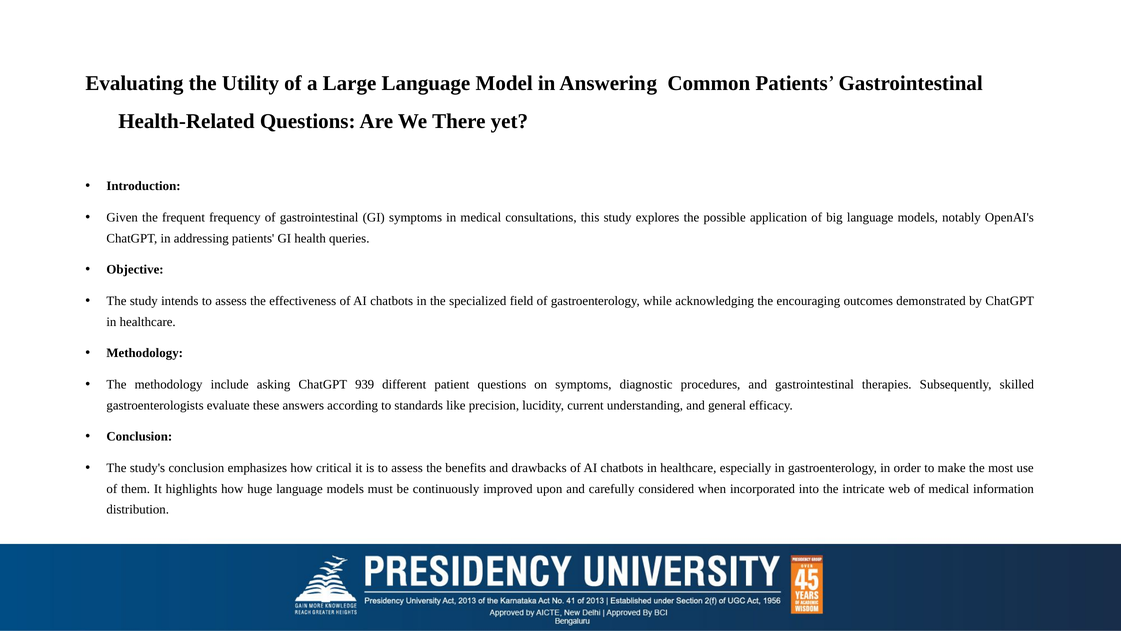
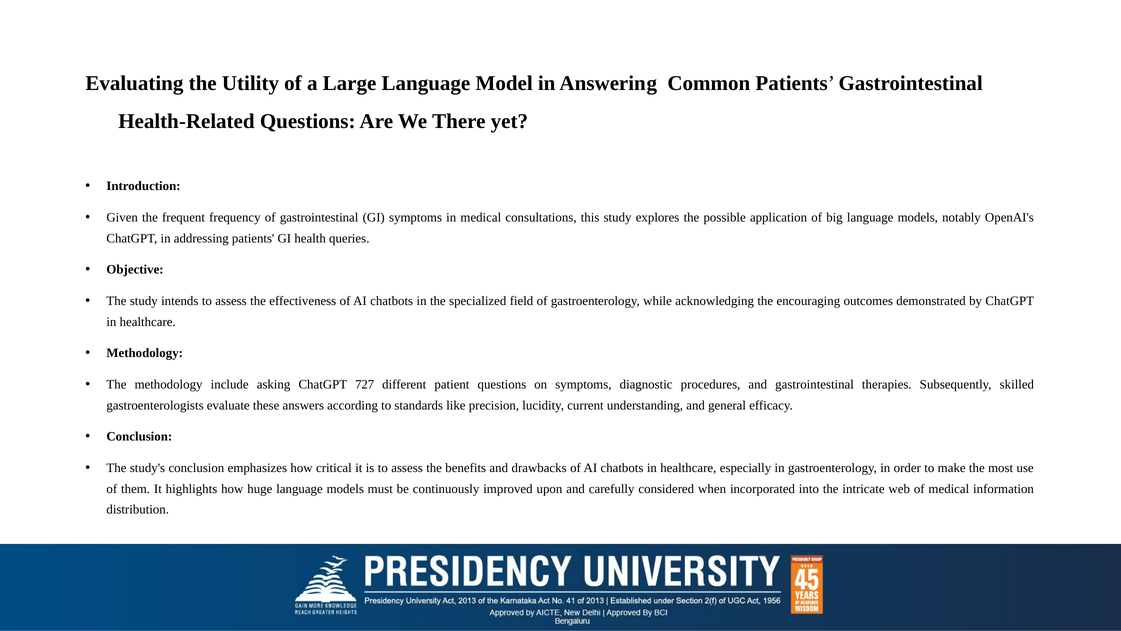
939: 939 -> 727 (365, 384)
